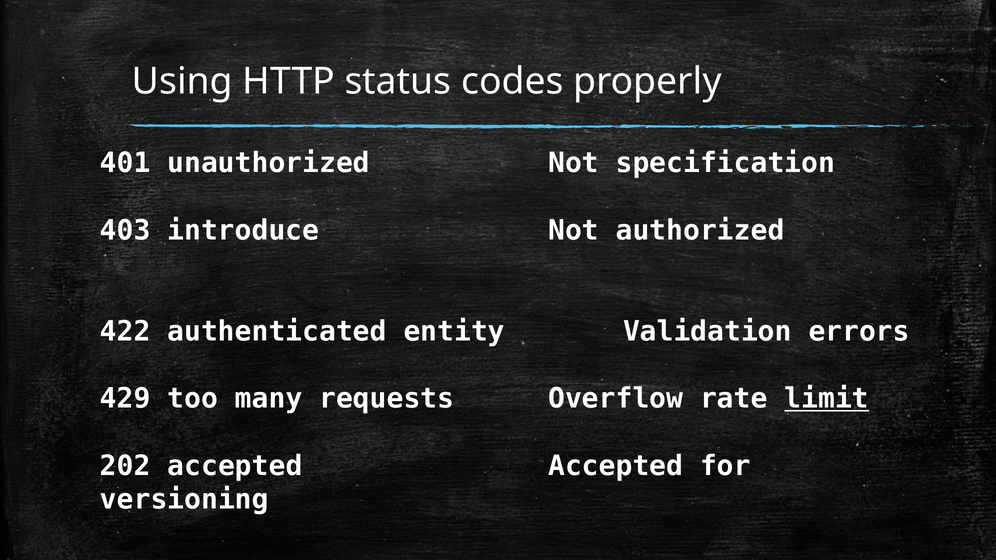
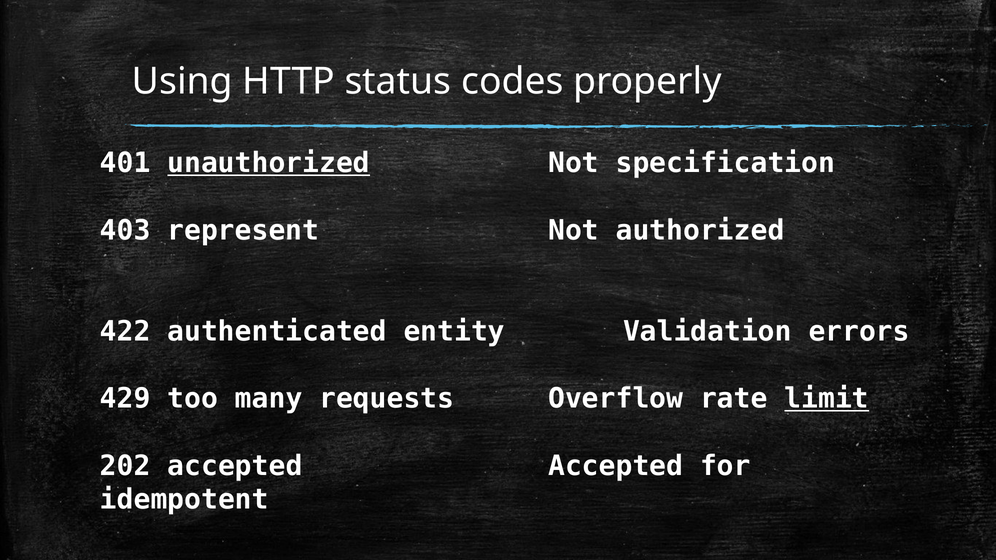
unauthorized underline: none -> present (269, 163)
introduce: introduce -> represent (243, 231)
versioning: versioning -> idempotent (184, 500)
